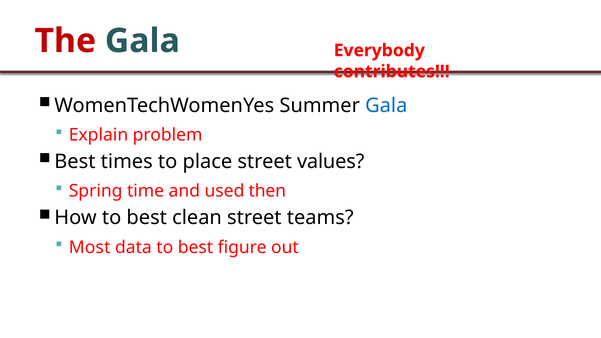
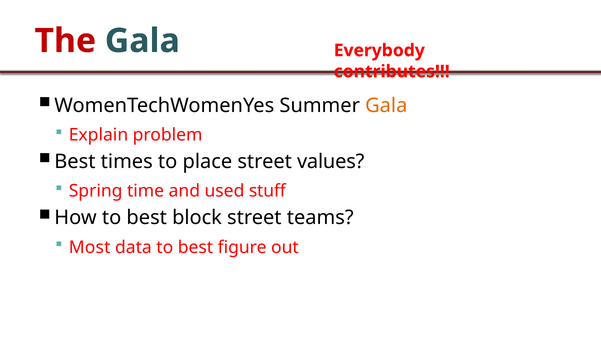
Gala colour: blue -> orange (386, 105)
then: then -> stuff (267, 191)
clean: clean -> block (197, 218)
